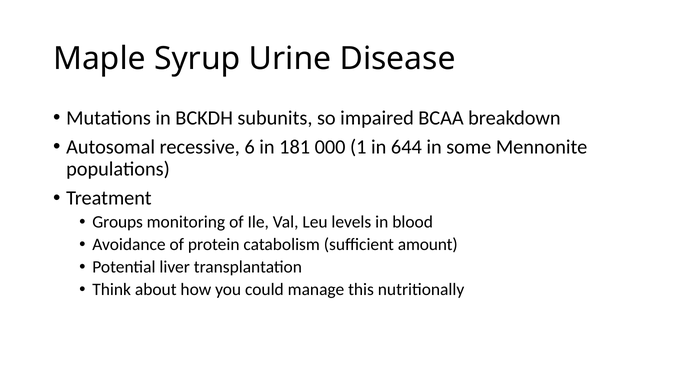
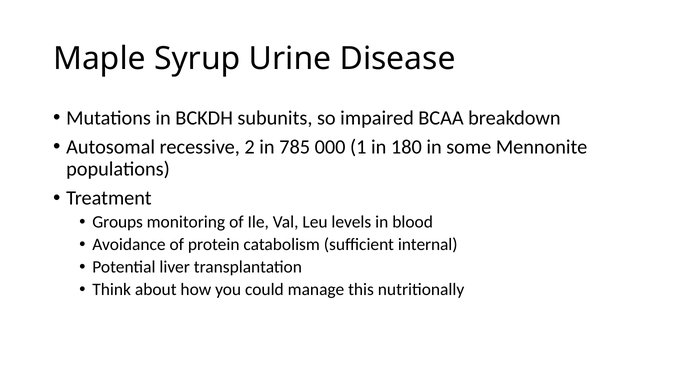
6: 6 -> 2 (250, 147)
181: 181 -> 785 (295, 147)
644: 644 -> 180 (406, 147)
amount: amount -> internal (428, 245)
